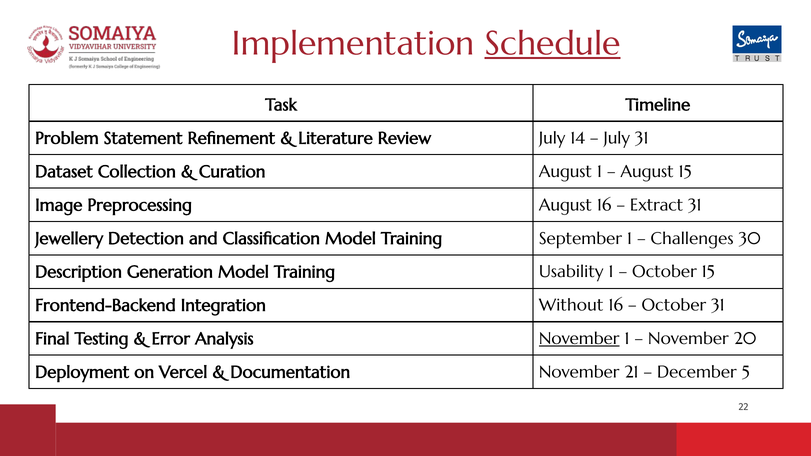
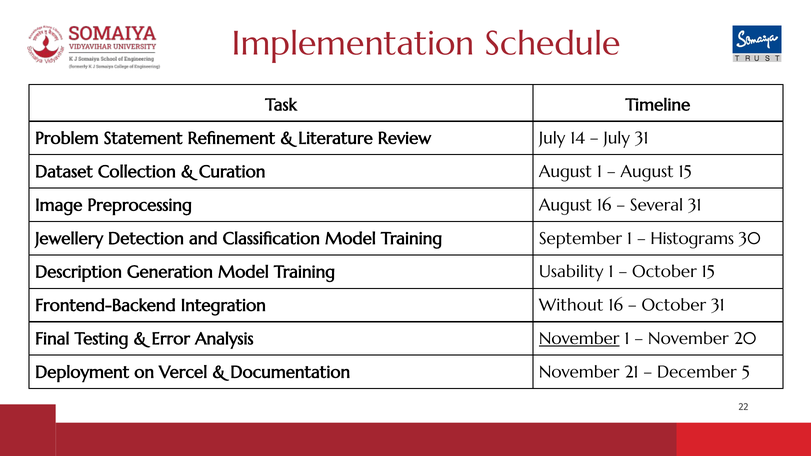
Schedule underline: present -> none (553, 43)
Extract: Extract -> Several (657, 205)
Challenges: Challenges -> Histograms (692, 239)
